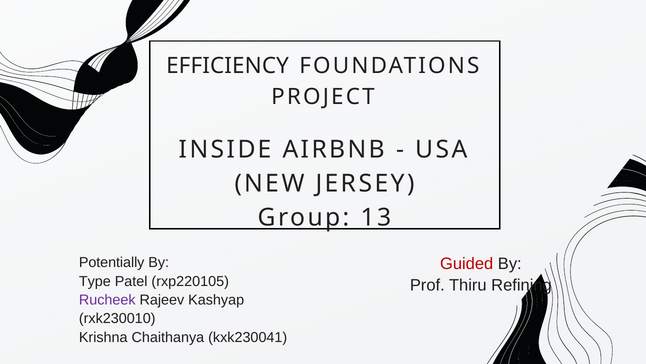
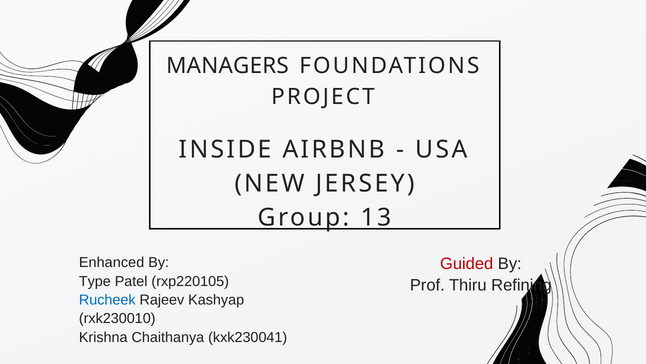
EFFICIENCY: EFFICIENCY -> MANAGERS (227, 66)
Potentially: Potentially -> Enhanced (112, 262)
Rucheek colour: purple -> blue (107, 299)
